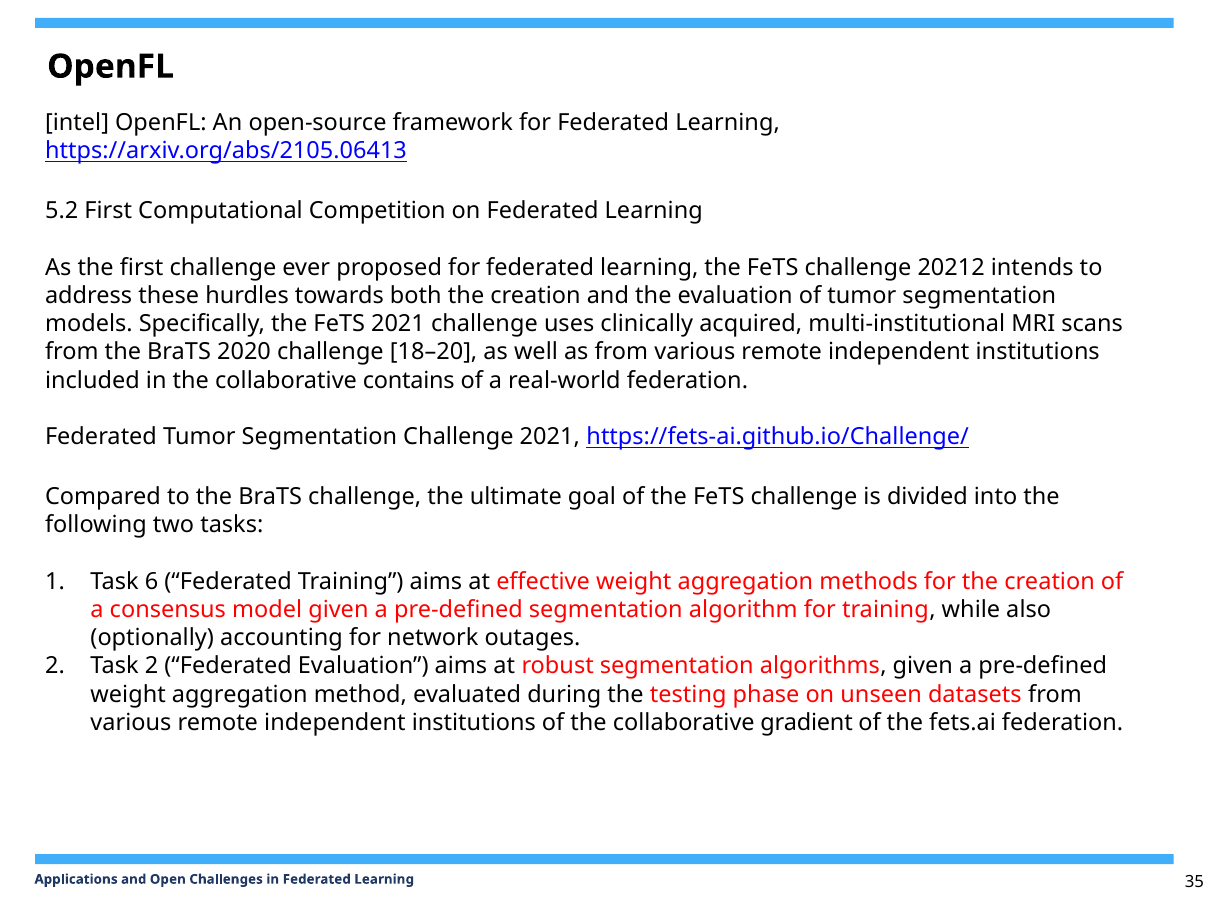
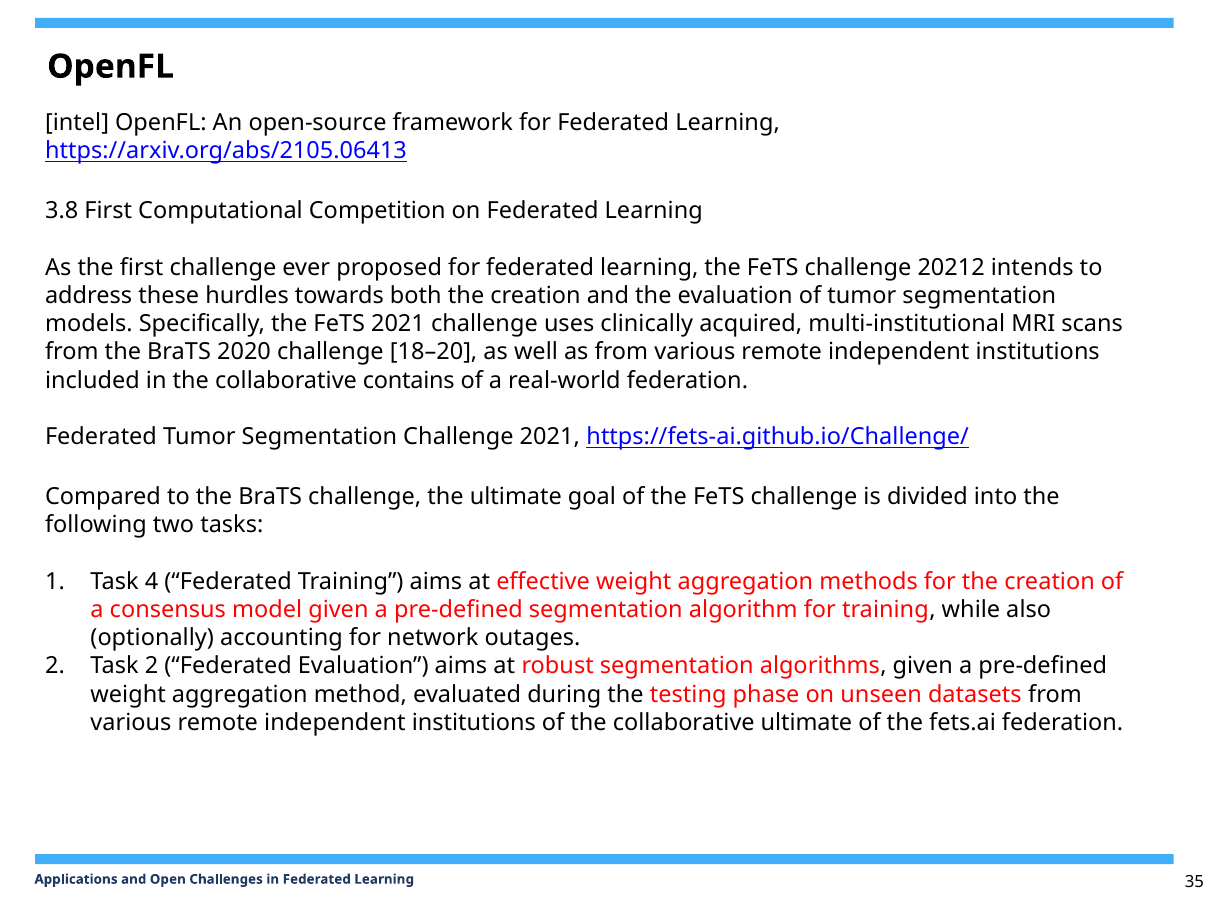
5.2: 5.2 -> 3.8 (62, 211)
6: 6 -> 4 (151, 582)
collaborative gradient: gradient -> ultimate (806, 723)
